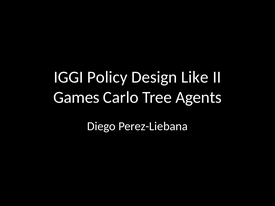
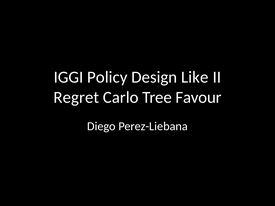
Games: Games -> Regret (76, 97)
Agents: Agents -> Favour (199, 97)
